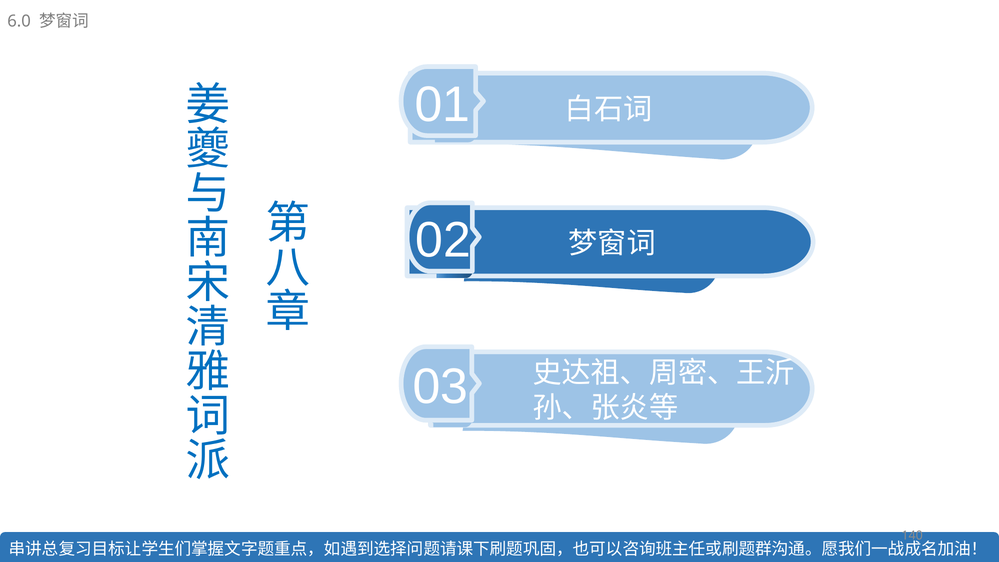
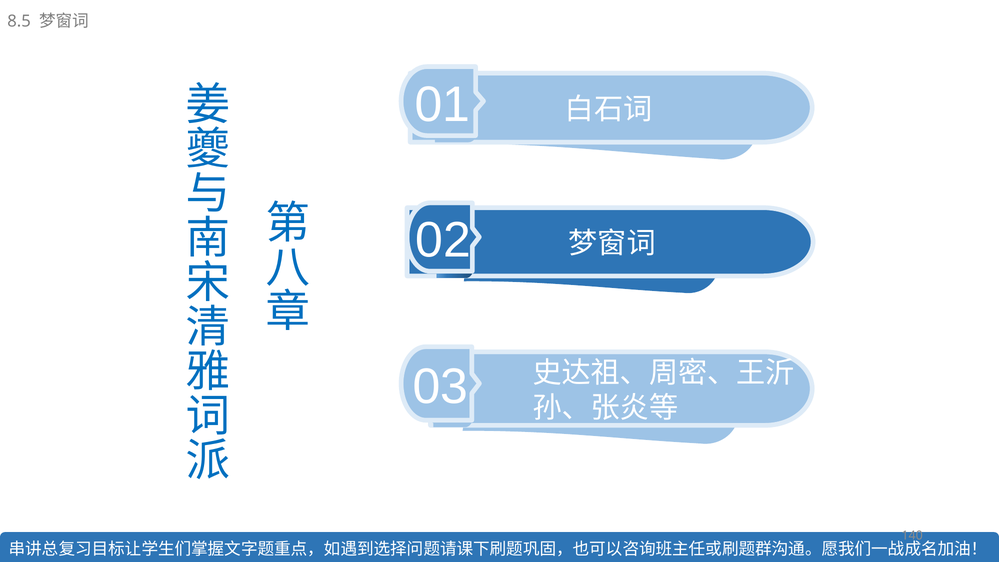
6.0: 6.0 -> 8.5 (19, 21)
